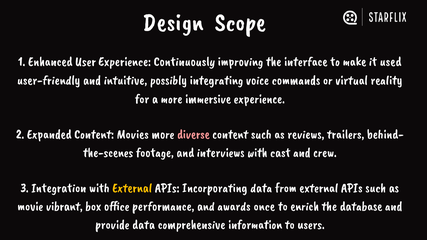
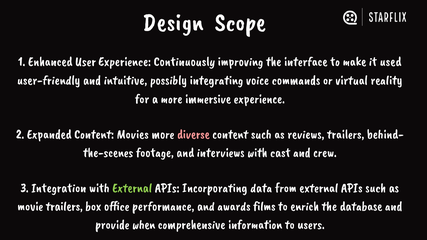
External colour: yellow -> light green (132, 188)
movie vibrant: vibrant -> trailers (64, 206)
once: once -> films (264, 206)
provide data: data -> when (144, 225)
